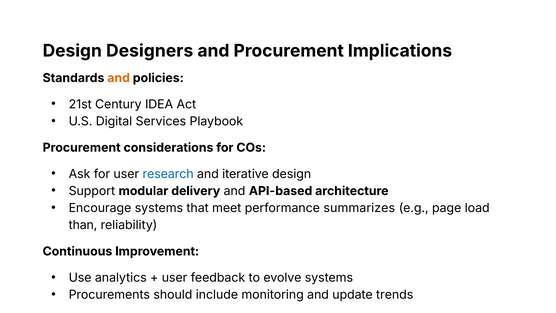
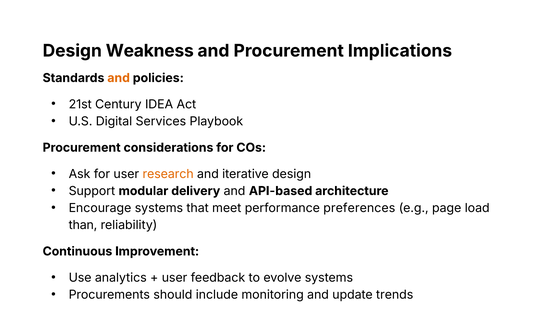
Designers: Designers -> Weakness (150, 51)
research colour: blue -> orange (168, 174)
summarizes: summarizes -> preferences (359, 208)
